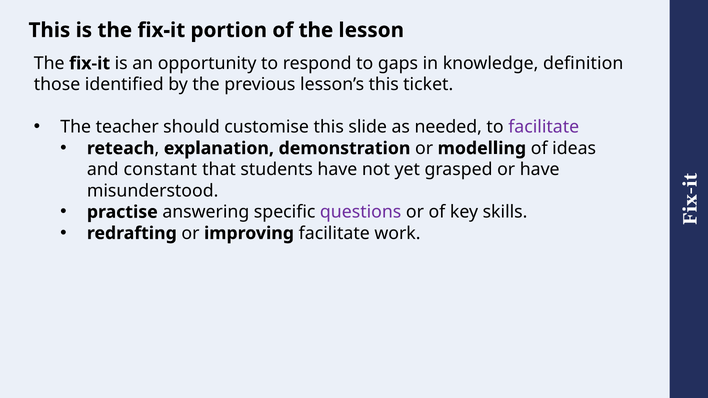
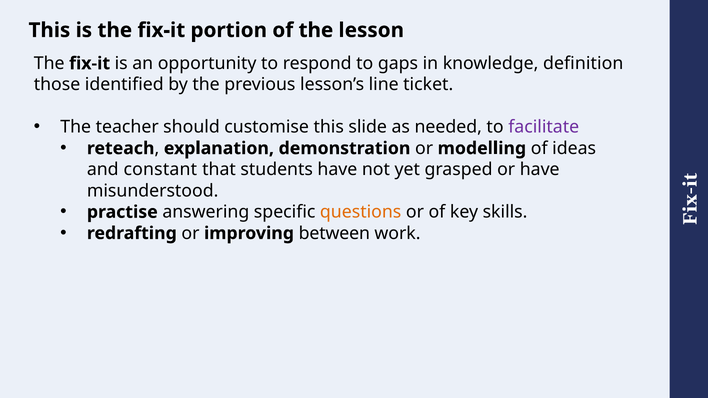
lesson’s this: this -> line (384, 85)
questions colour: purple -> orange (361, 212)
improving facilitate: facilitate -> between (334, 233)
